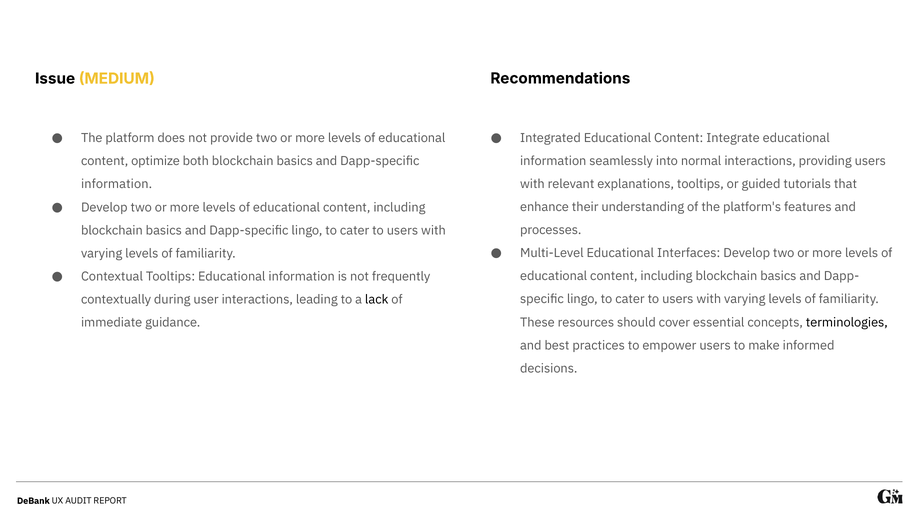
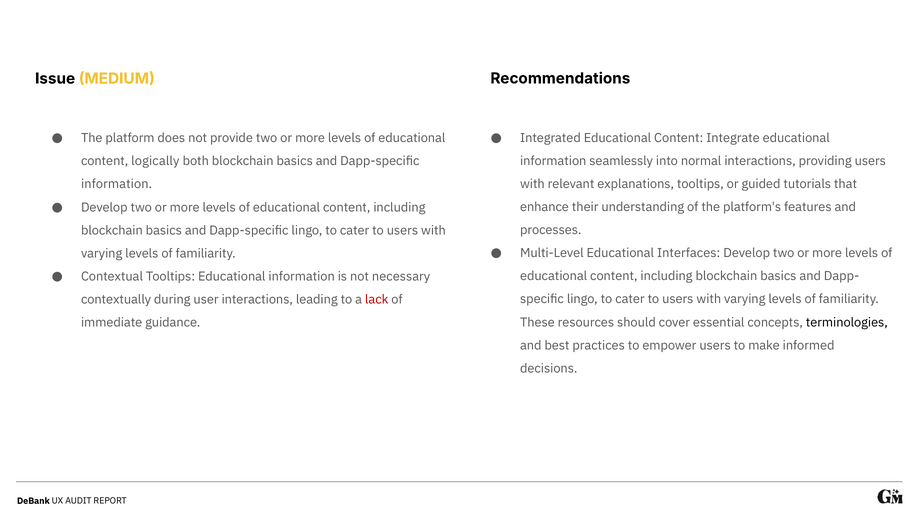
optimize: optimize -> logically (155, 161)
frequently: frequently -> necessary (401, 276)
lack colour: black -> red (377, 300)
